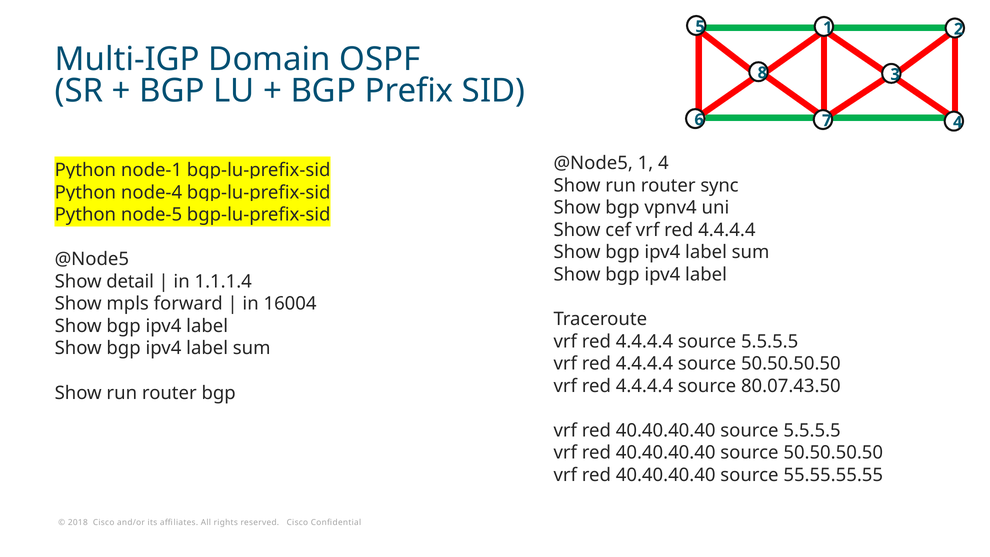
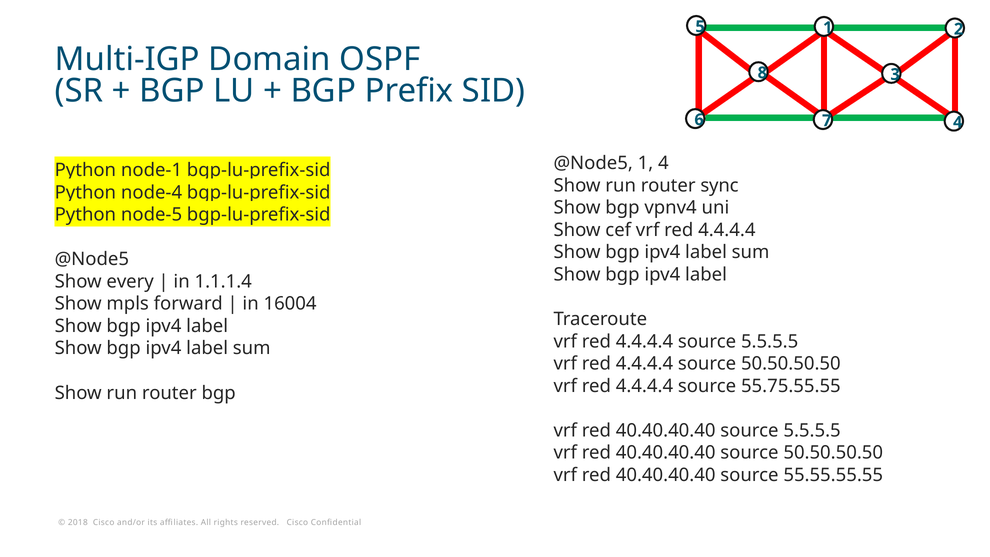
detail: detail -> every (130, 281)
80.07.43.50: 80.07.43.50 -> 55.75.55.55 (791, 386)
